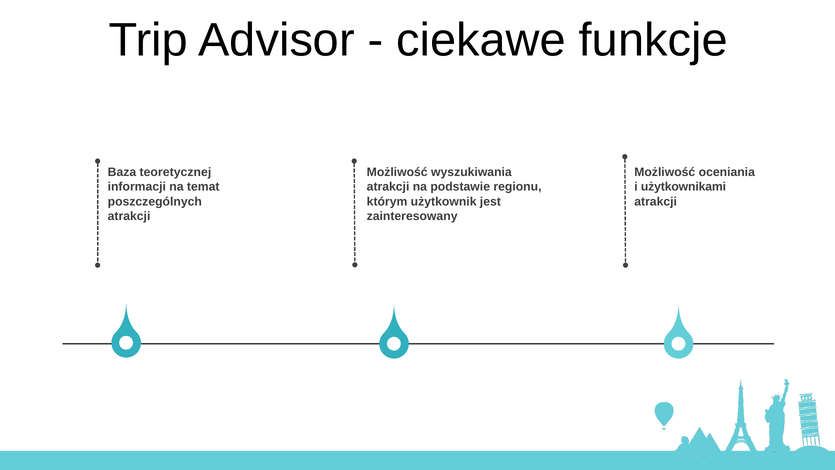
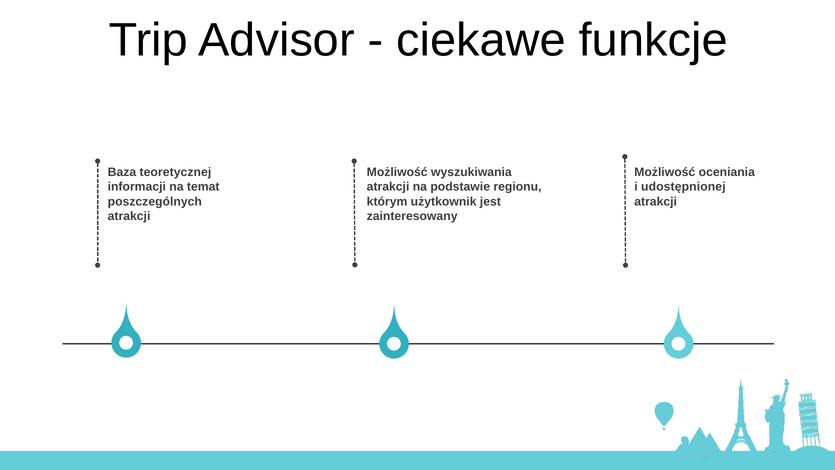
użytkownikami: użytkownikami -> udostępnionej (683, 187)
